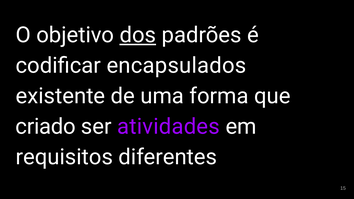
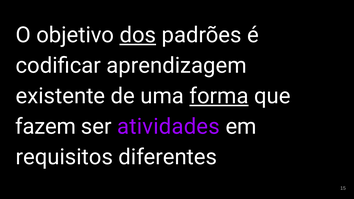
encapsulados: encapsulados -> aprendizagem (177, 66)
forma underline: none -> present (219, 96)
criado: criado -> fazem (46, 127)
